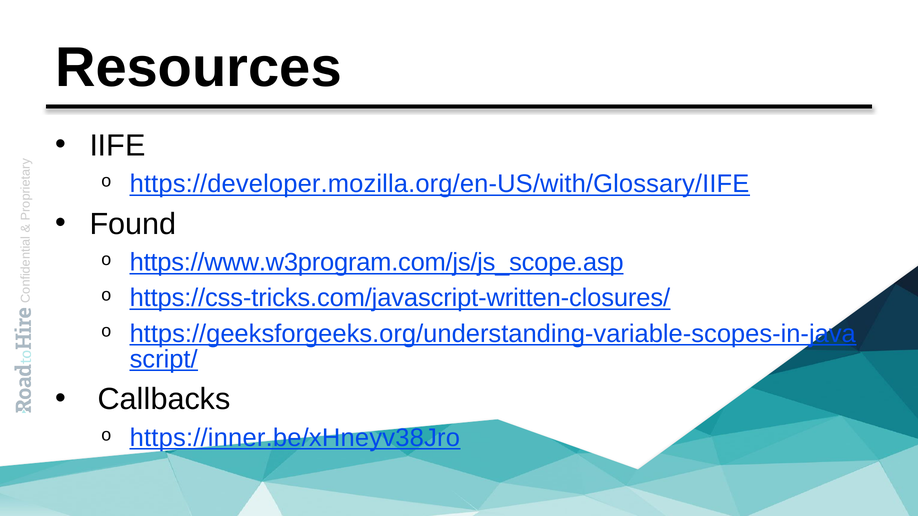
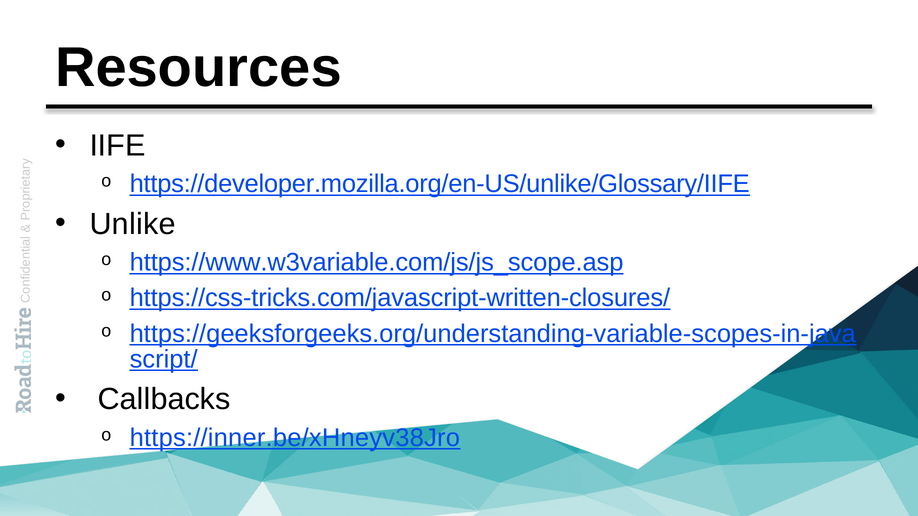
https://developer.mozilla.org/en-US/with/Glossary/IIFE: https://developer.mozilla.org/en-US/with/Glossary/IIFE -> https://developer.mozilla.org/en-US/unlike/Glossary/IIFE (440, 184)
Found: Found -> Unlike (133, 224)
https://www.w3program.com/js/js_scope.asp: https://www.w3program.com/js/js_scope.asp -> https://www.w3variable.com/js/js_scope.asp (377, 263)
